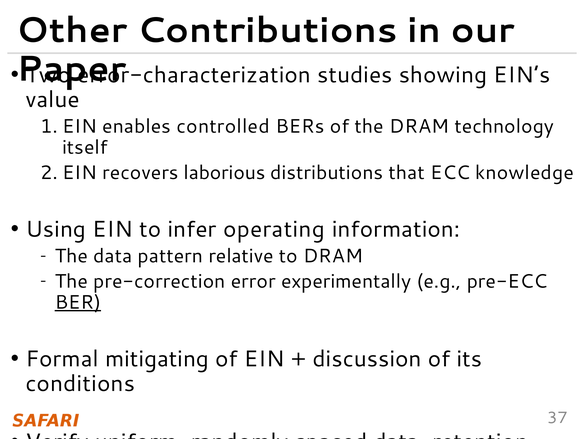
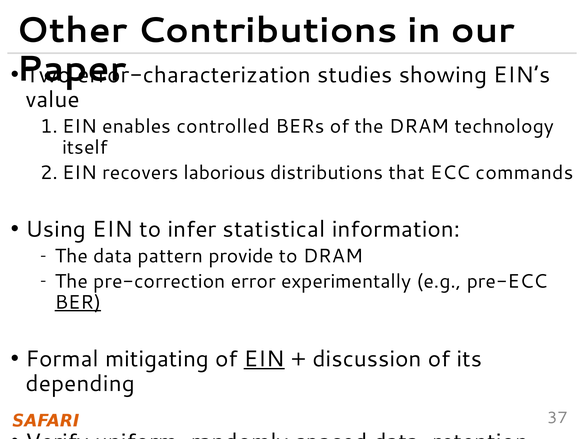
knowledge: knowledge -> commands (525, 173)
operating: operating -> statistical (274, 229)
relative: relative -> provide (241, 256)
EIN underline: none -> present (264, 359)
conditions: conditions -> depending (80, 383)
